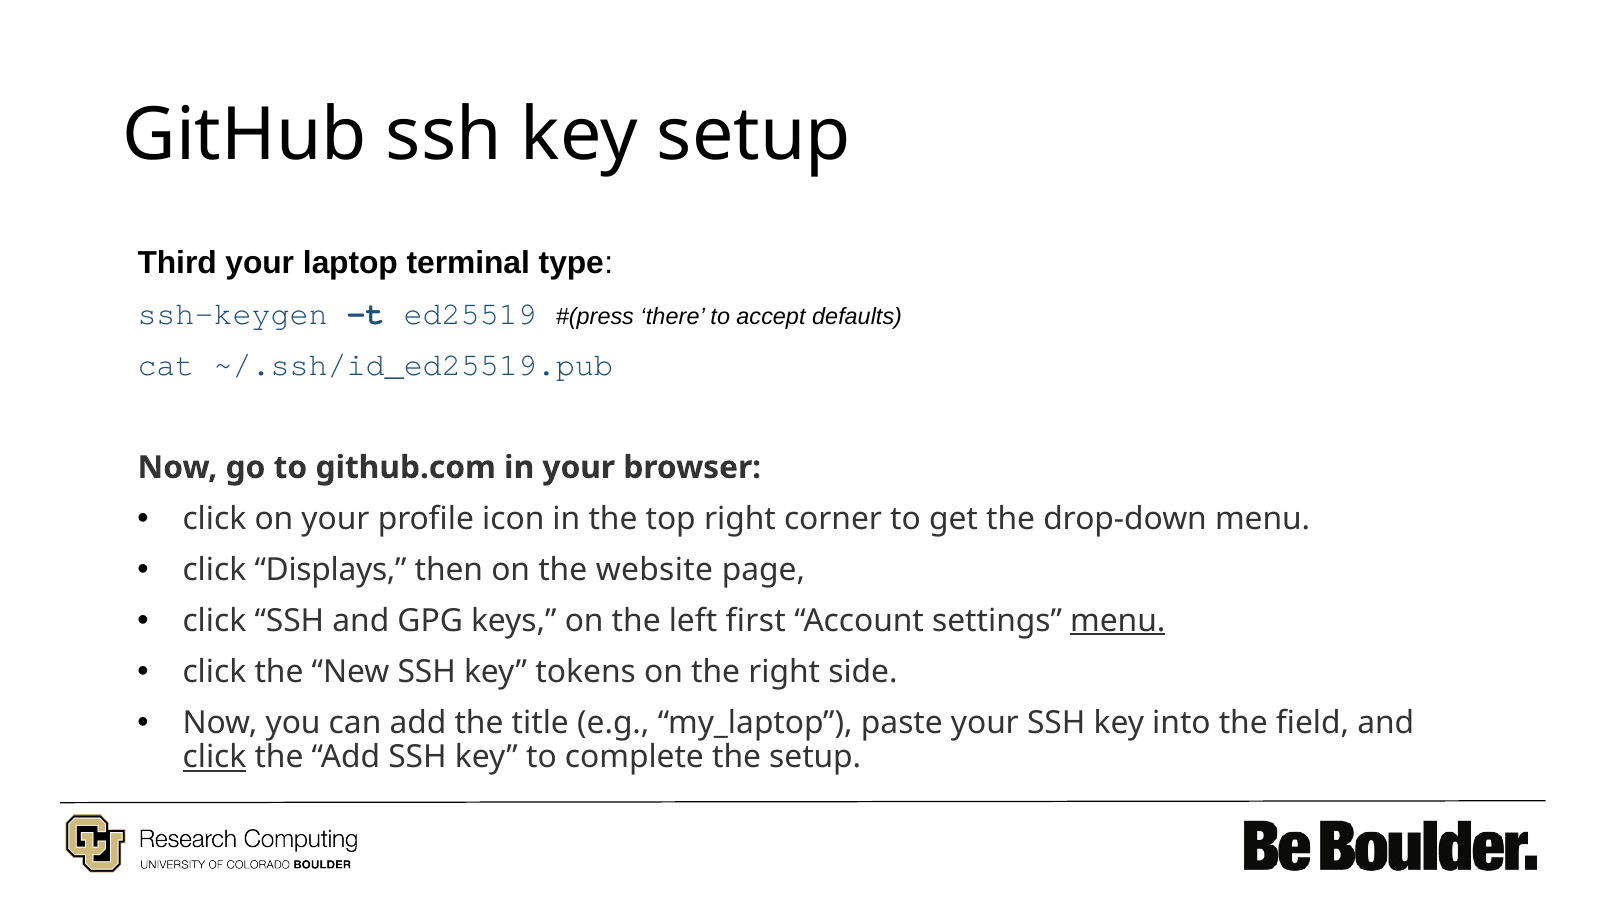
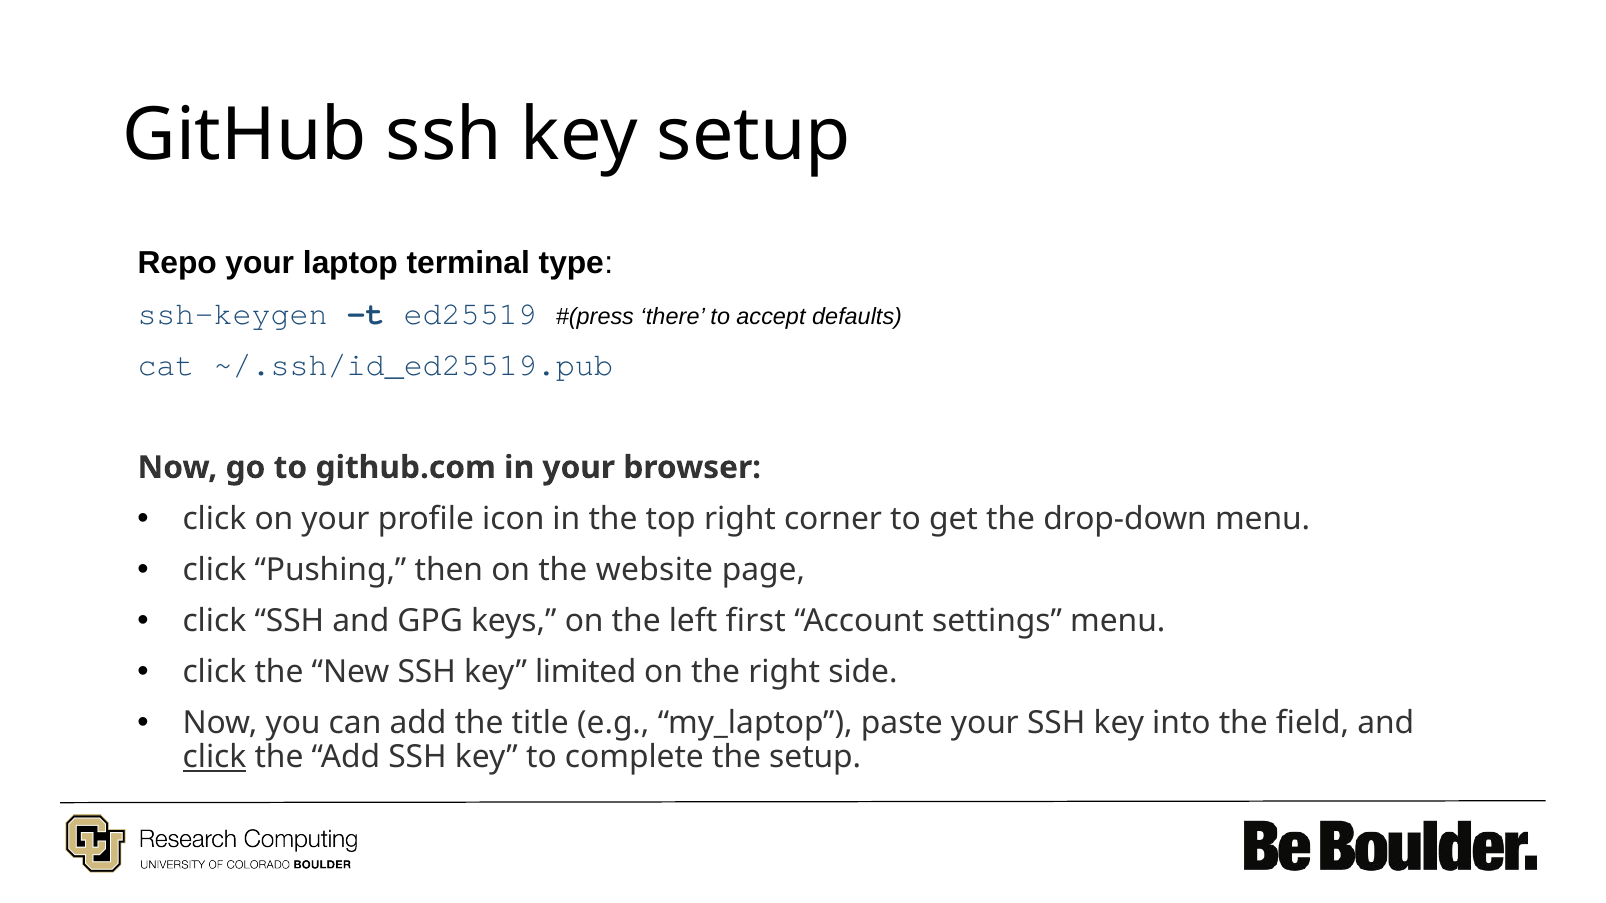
Third: Third -> Repo (177, 263)
Displays: Displays -> Pushing (330, 570)
menu underline: present -> none (1118, 621)
tokens: tokens -> limited (586, 672)
